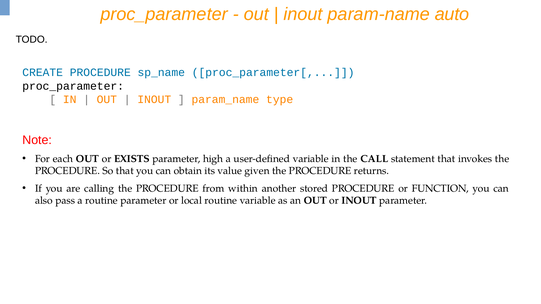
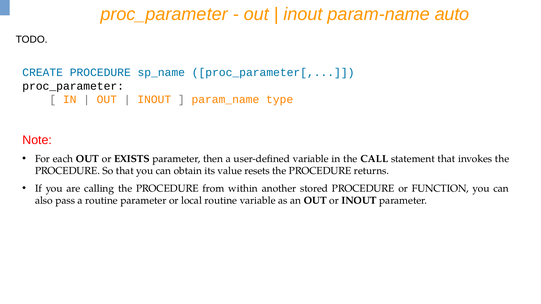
high: high -> then (213, 159)
given: given -> resets (257, 171)
